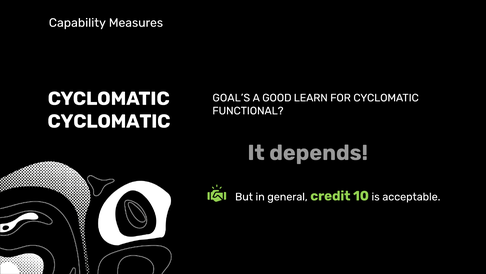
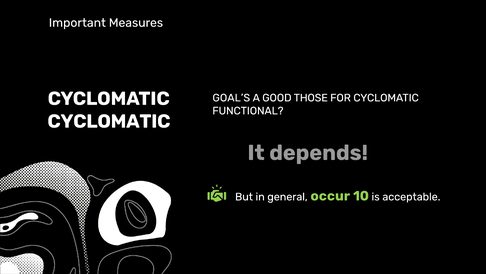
Capability: Capability -> Important (77, 23)
LEARN: LEARN -> THOSE (311, 98)
credit: credit -> occur (330, 196)
